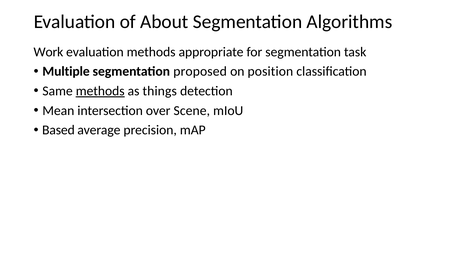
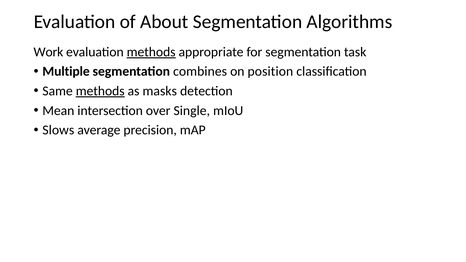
methods underline: none -> present (151, 52)
proposed: proposed -> combines (200, 72)
things: things -> masks (160, 91)
Scene: Scene -> Single (192, 111)
Based: Based -> Slows (58, 130)
